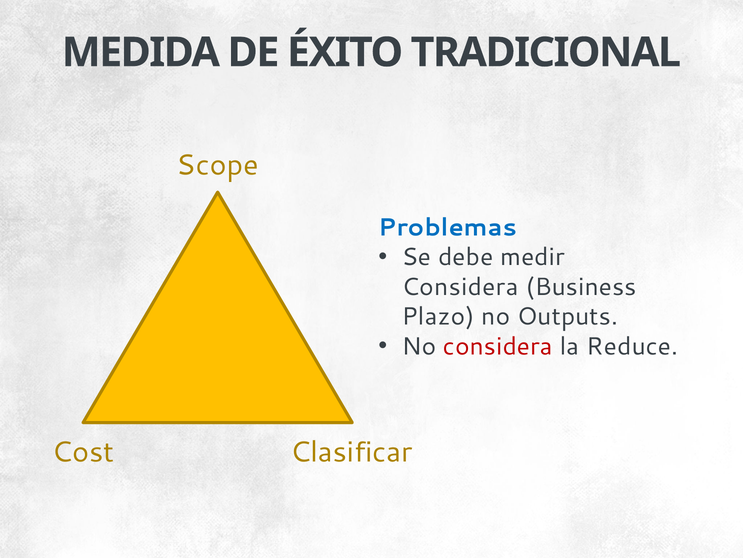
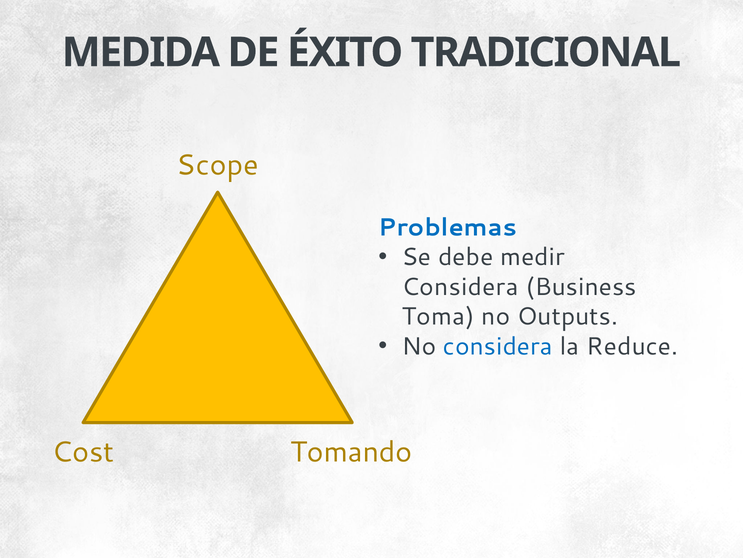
Plazo: Plazo -> Toma (438, 316)
considera colour: red -> blue (498, 346)
Clasificar: Clasificar -> Tomando (351, 452)
